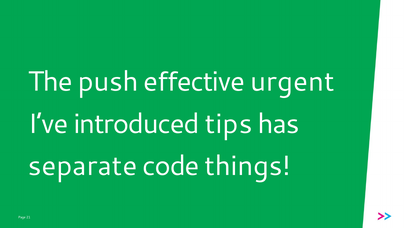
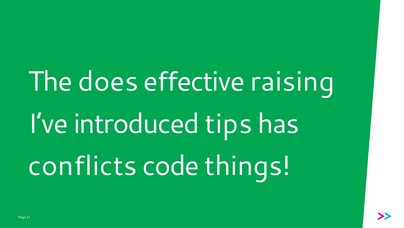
push: push -> does (108, 81)
urgent: urgent -> raising (292, 81)
separate: separate -> conflicts (83, 166)
